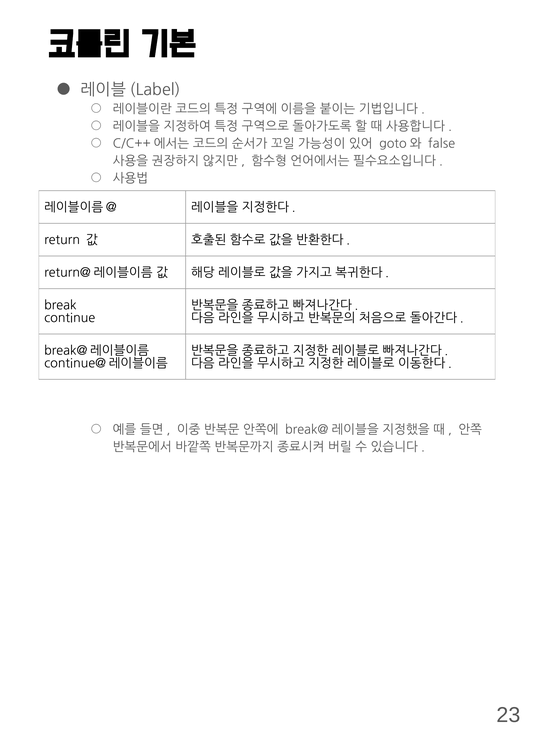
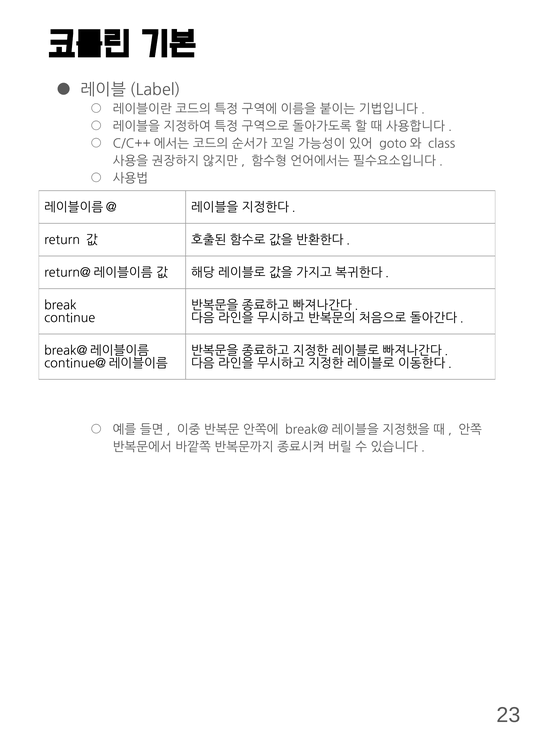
false: false -> class (442, 144)
